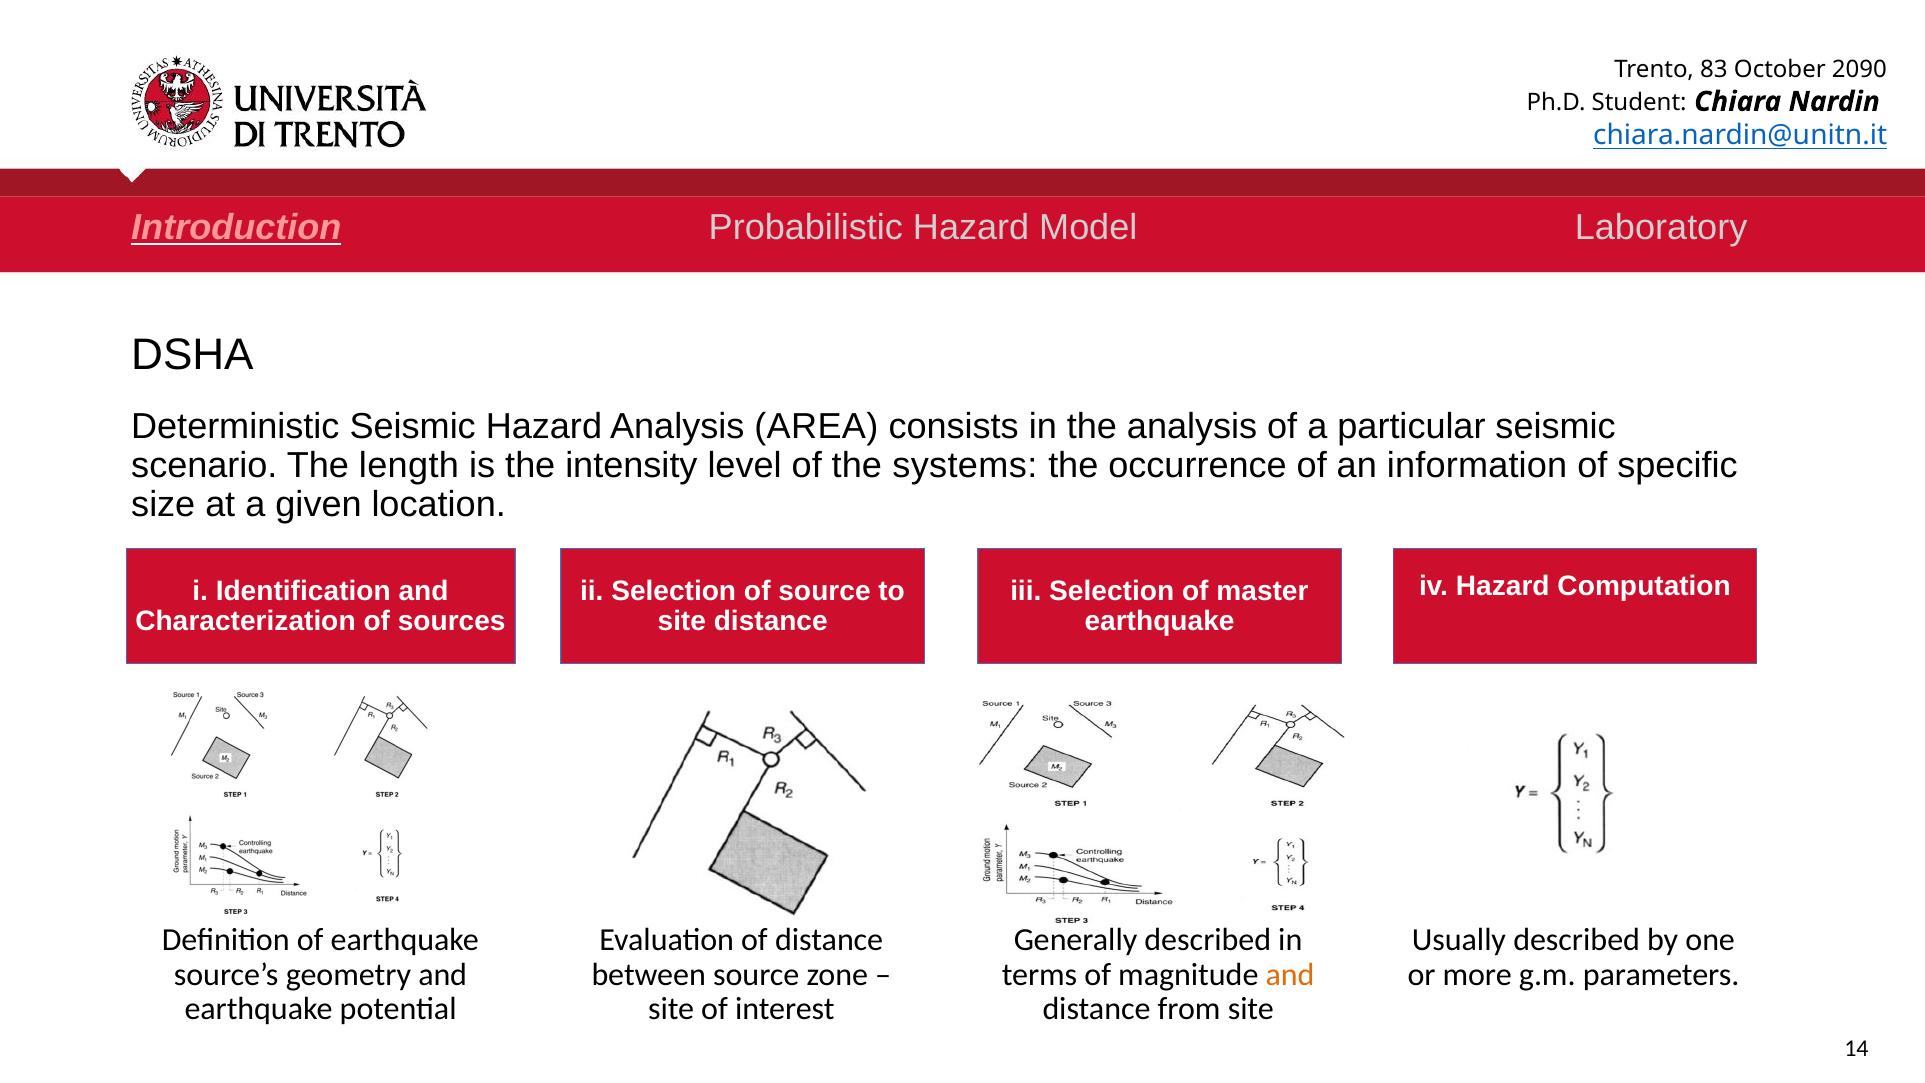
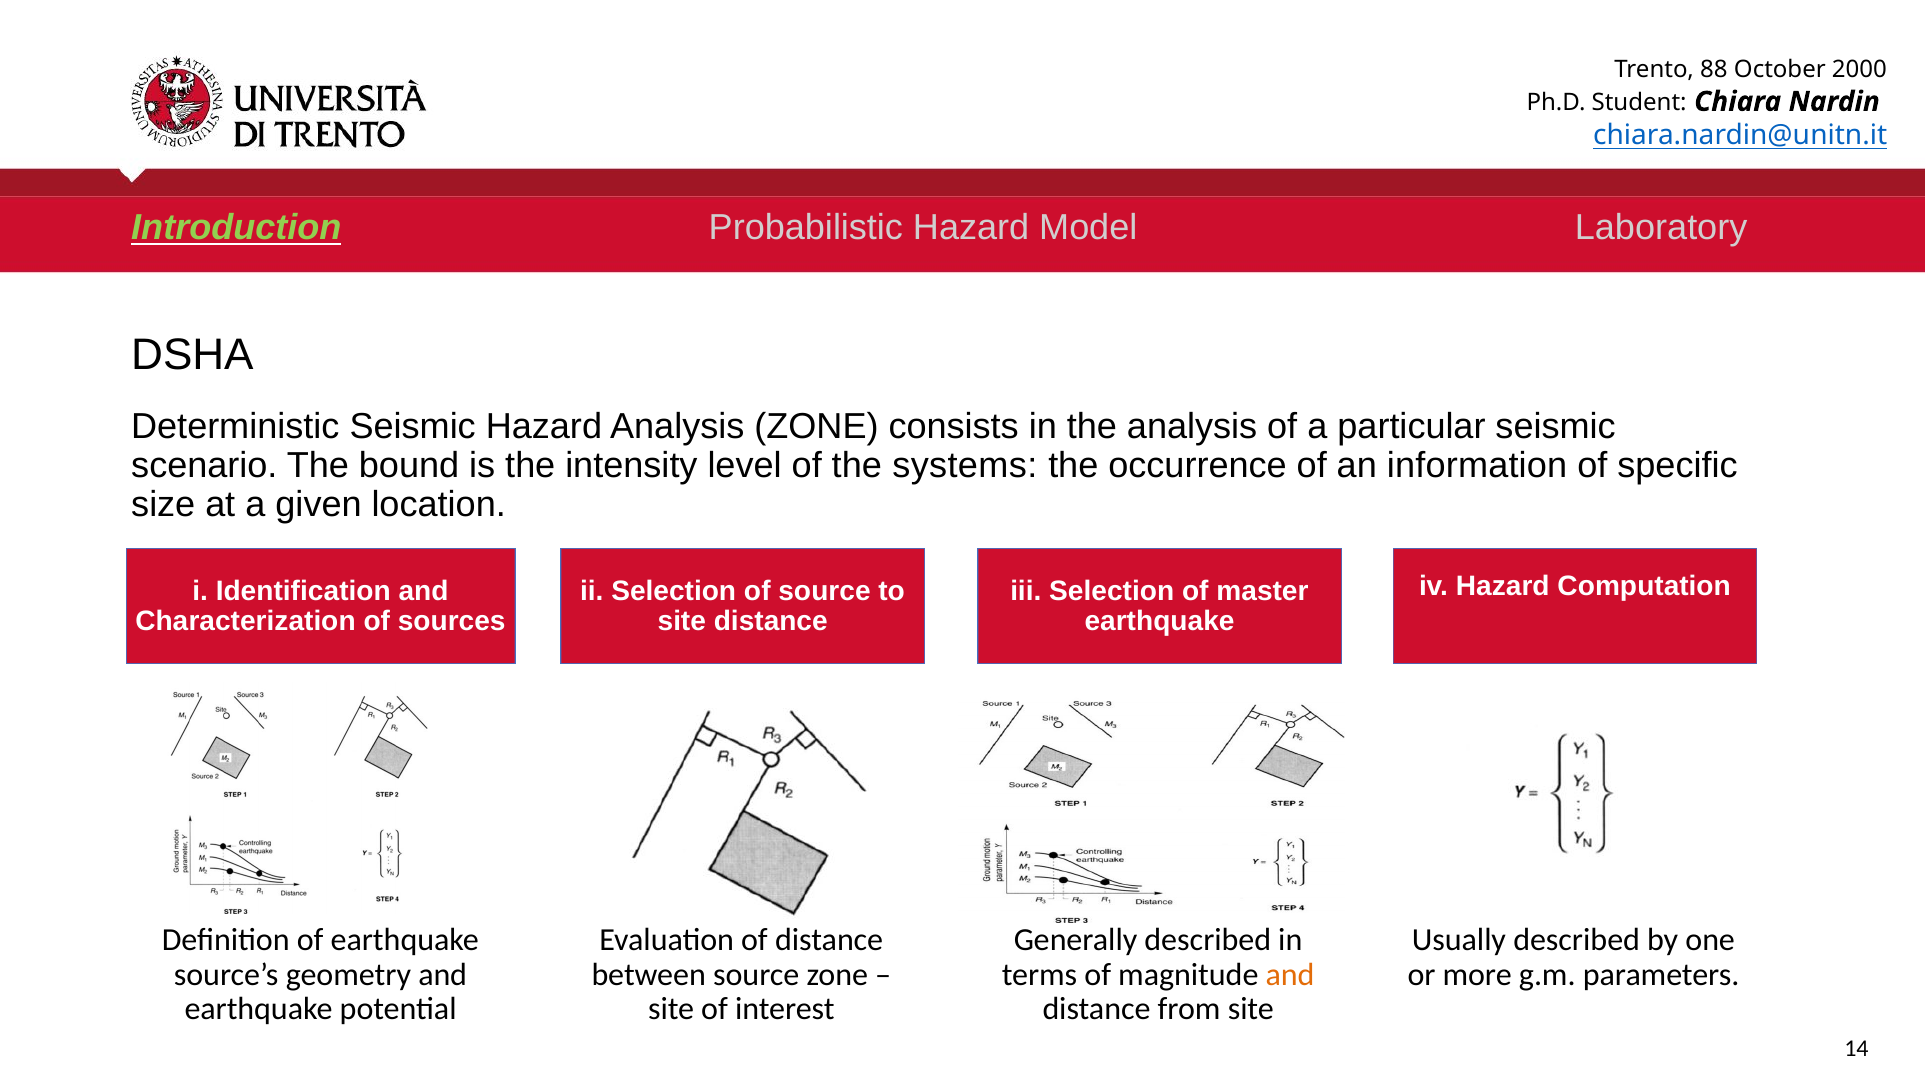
83: 83 -> 88 (1714, 70)
2090: 2090 -> 2000 (1859, 70)
Introduction colour: pink -> light green (236, 228)
Analysis AREA: AREA -> ZONE (817, 427)
length: length -> bound (409, 466)
